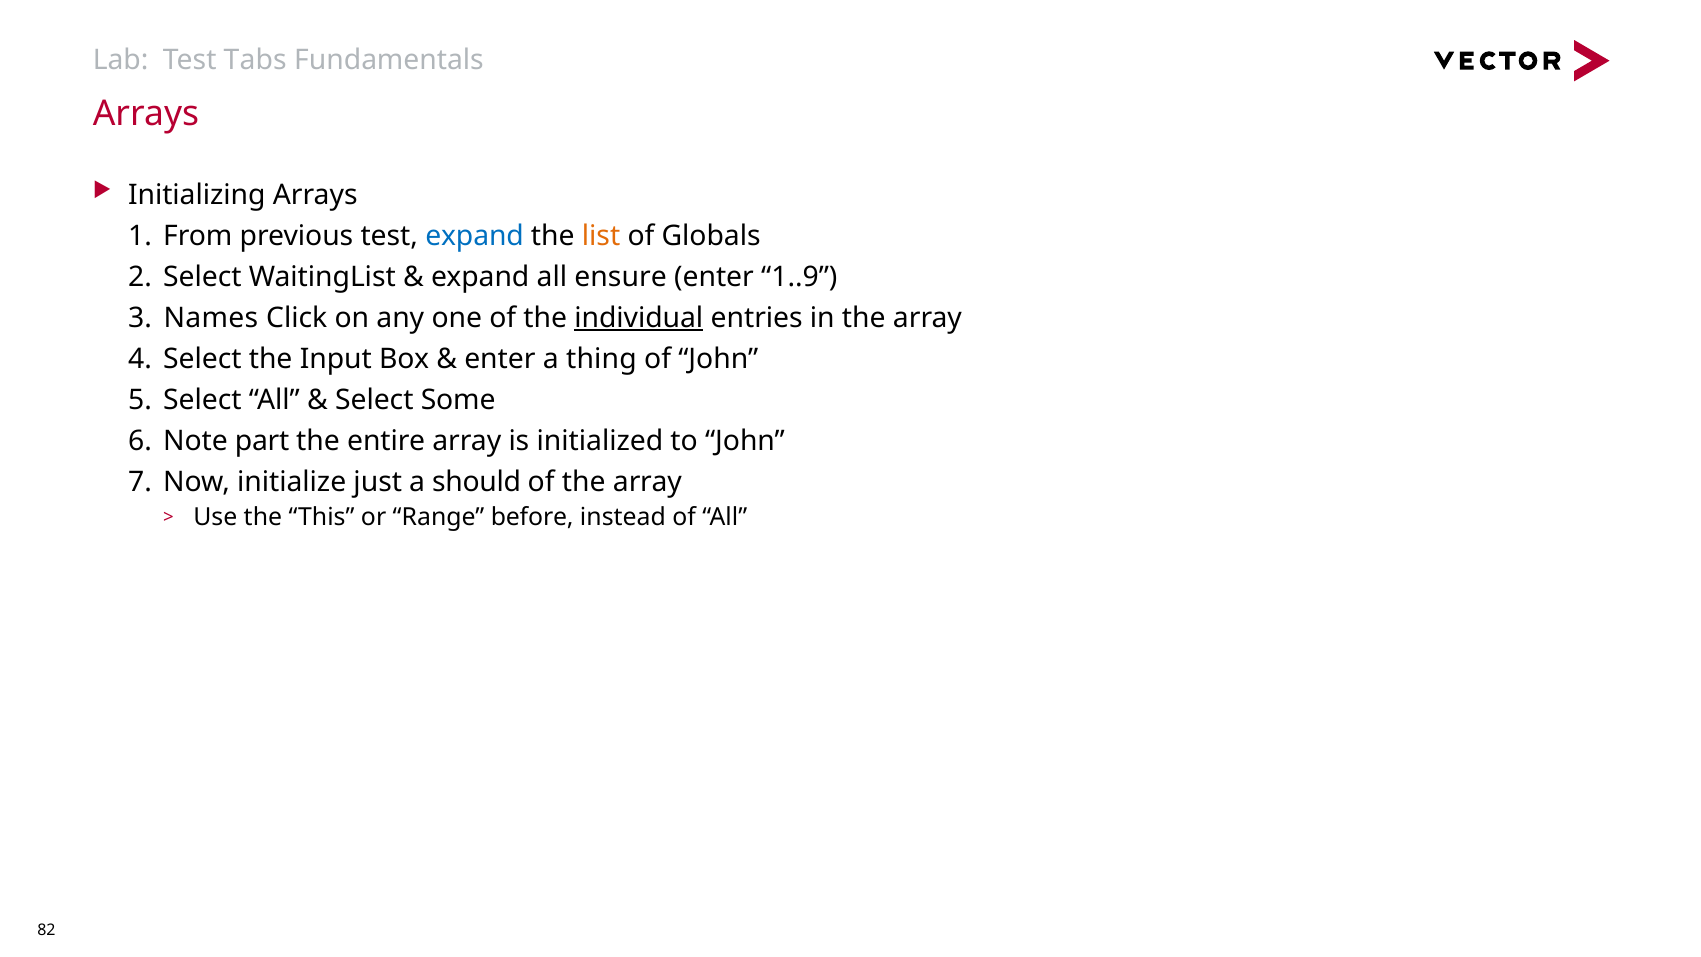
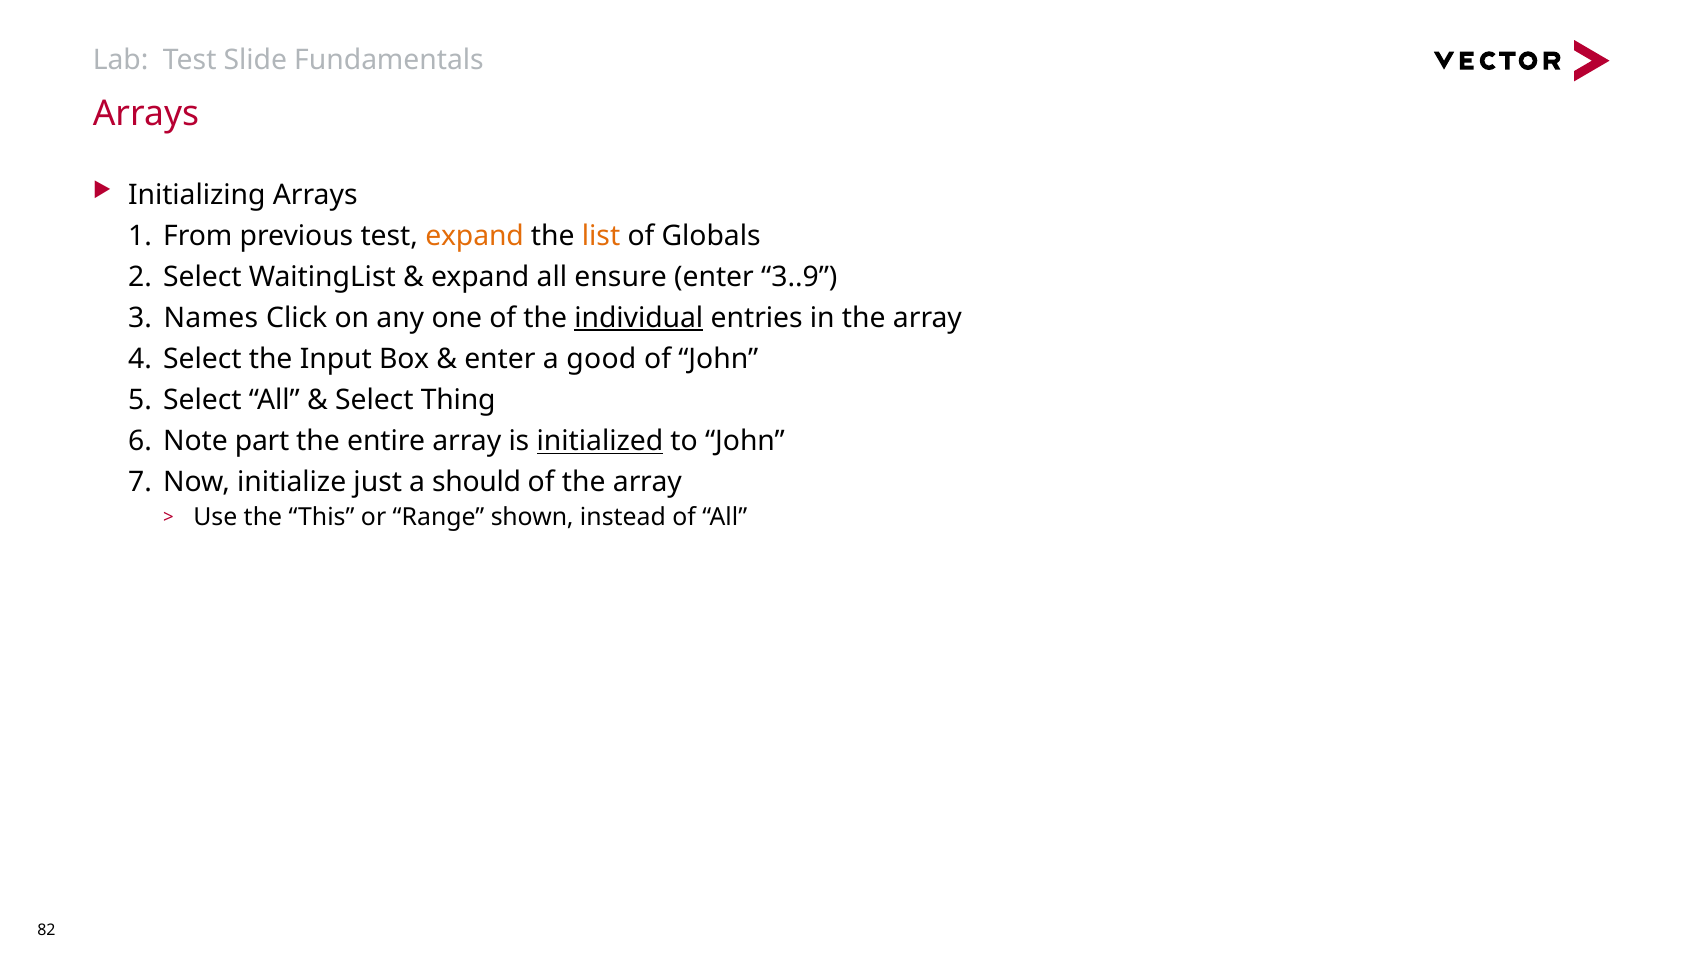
Tabs: Tabs -> Slide (255, 60)
expand colour: blue -> orange (475, 236)
1..9: 1..9 -> 3..9 (799, 277)
thing: thing -> good (601, 359)
Some: Some -> Thing (458, 400)
initialized underline: none -> present (600, 441)
before: before -> shown (532, 518)
